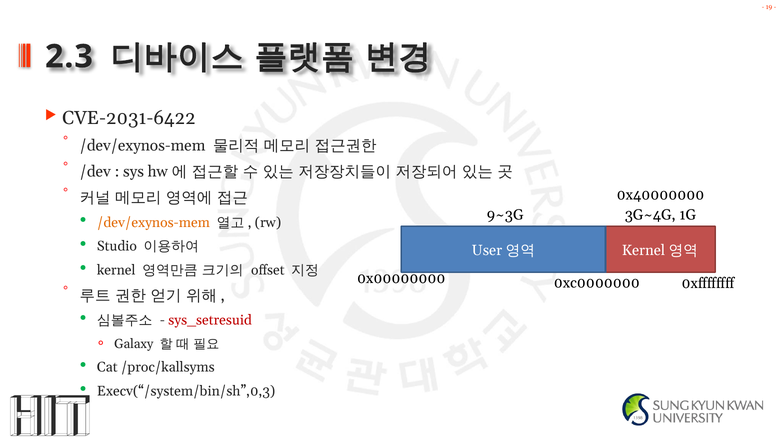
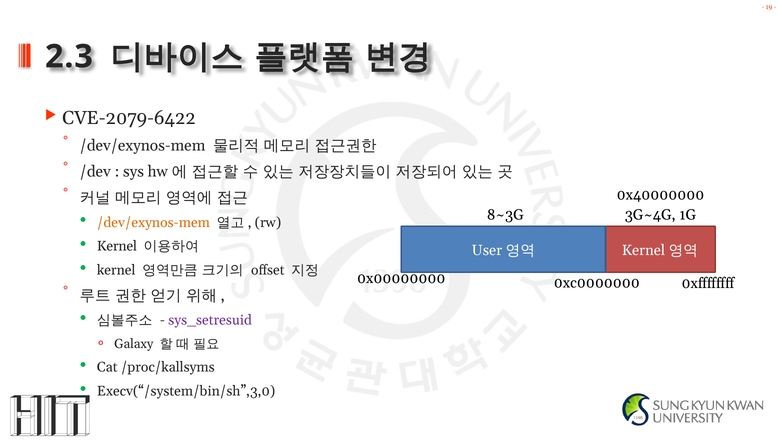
CVE-2031-6422: CVE-2031-6422 -> CVE-2079-6422 (129, 118)
9~3G: 9~3G -> 8~3G (505, 215)
Studio: Studio -> Kernel (117, 246)
sys_setresuid colour: red -> purple (210, 320)
Execv(“/system/bin/sh”,0,3: Execv(“/system/bin/sh”,0,3 -> Execv(“/system/bin/sh”,3,0 (186, 391)
